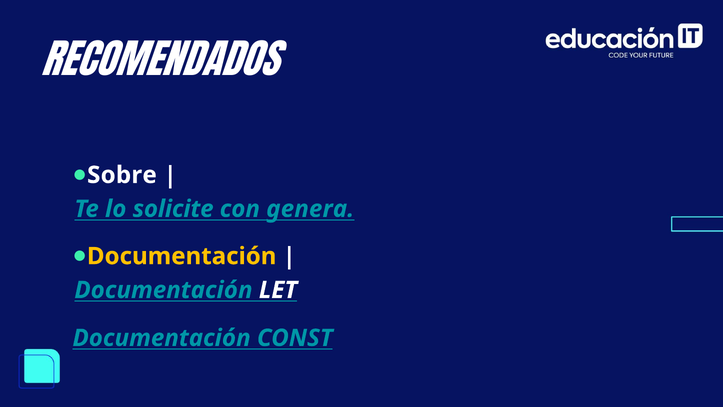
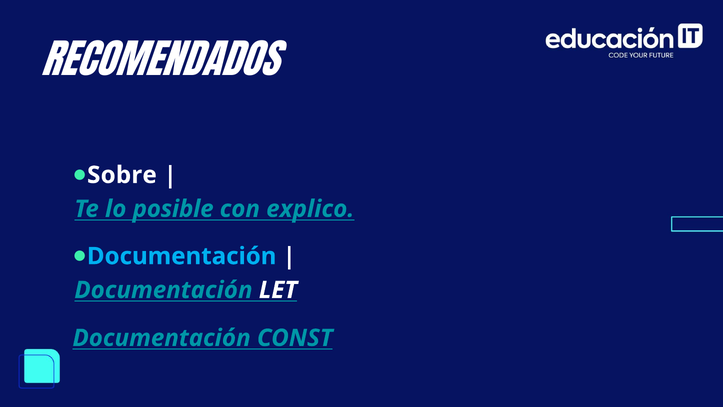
solicite: solicite -> posible (173, 209)
genera: genera -> explico (310, 209)
Documentación colour: yellow -> light blue (182, 256)
